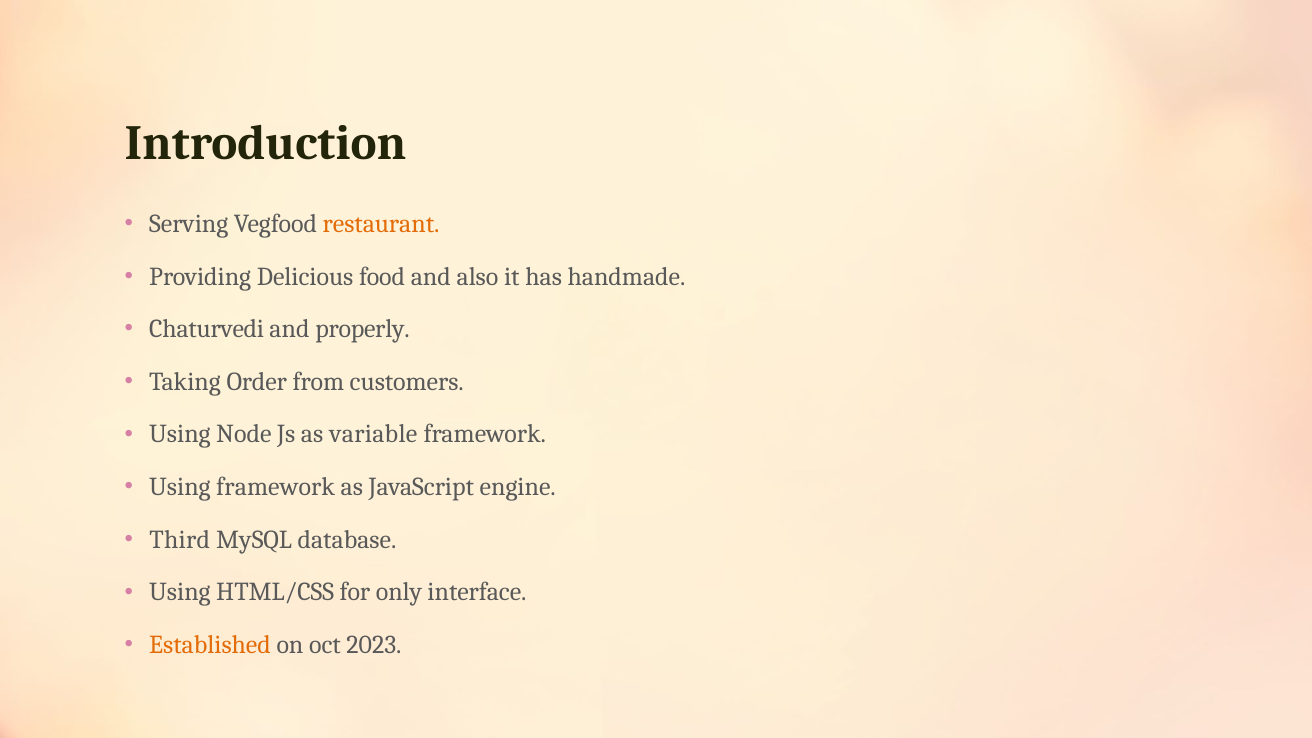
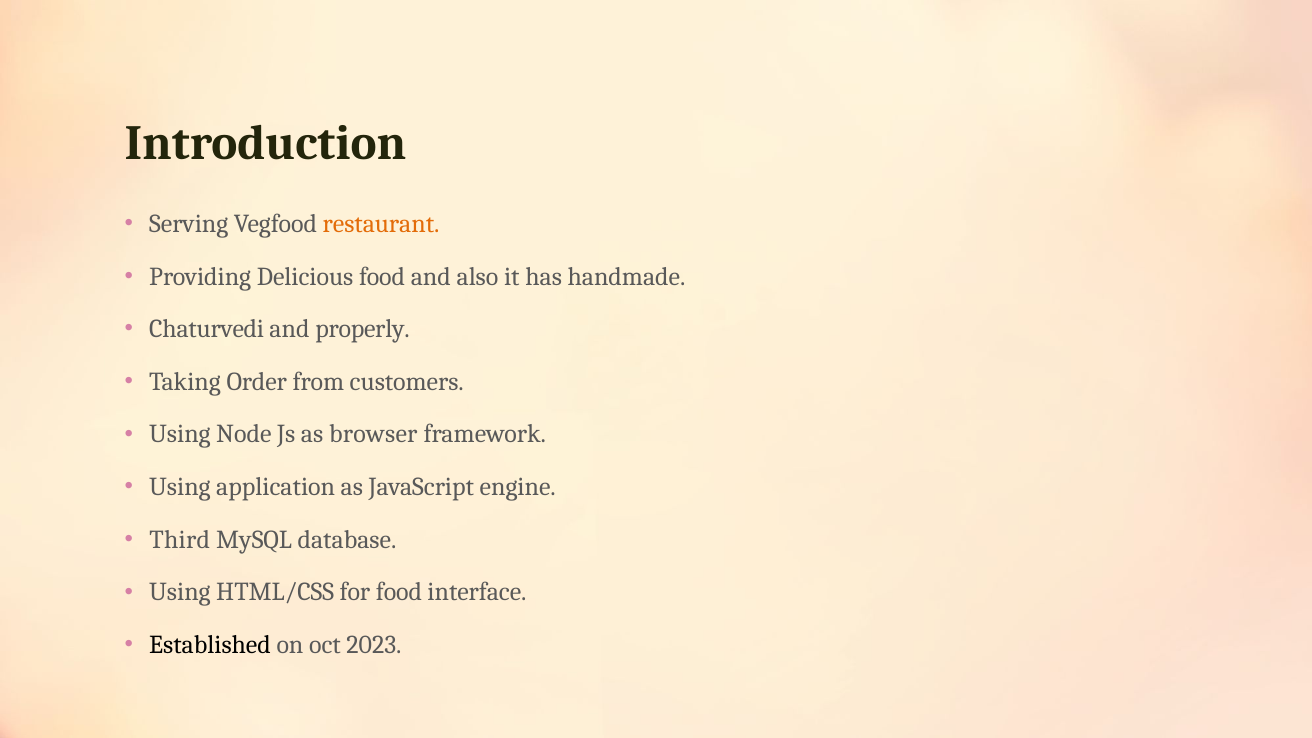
variable: variable -> browser (373, 434)
Using framework: framework -> application (276, 487)
for only: only -> food (399, 592)
Established colour: orange -> black (210, 645)
